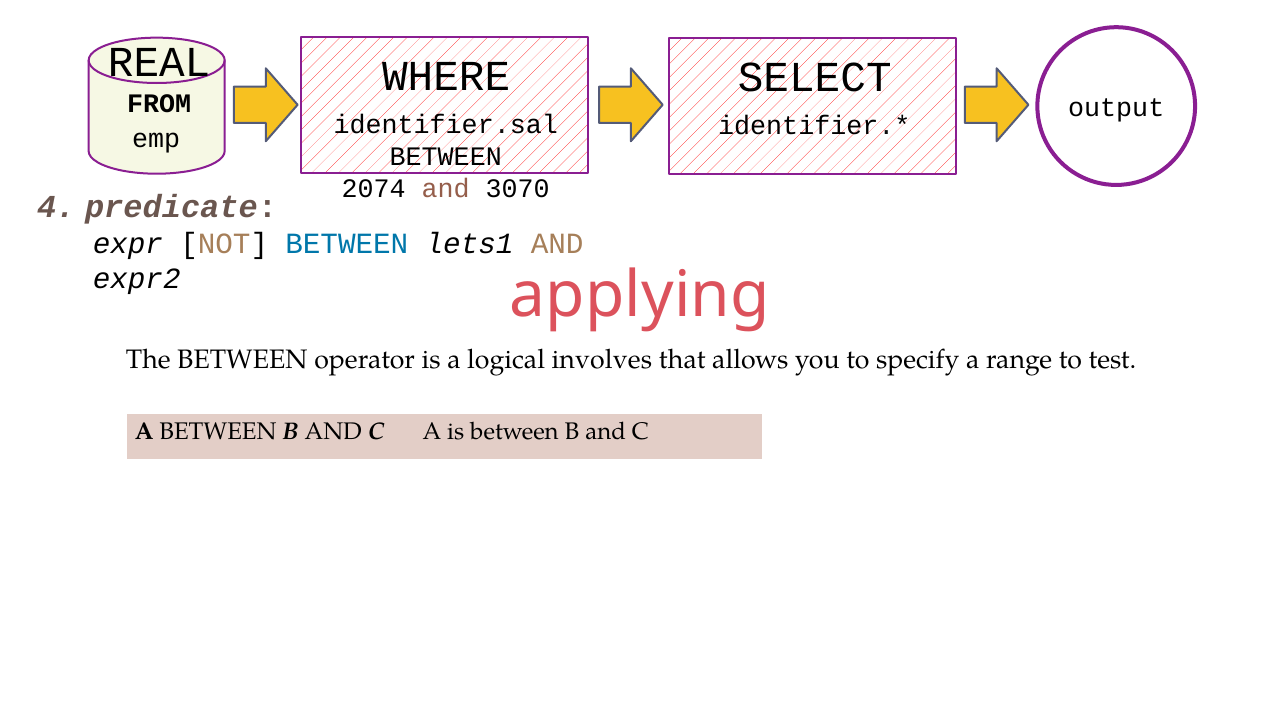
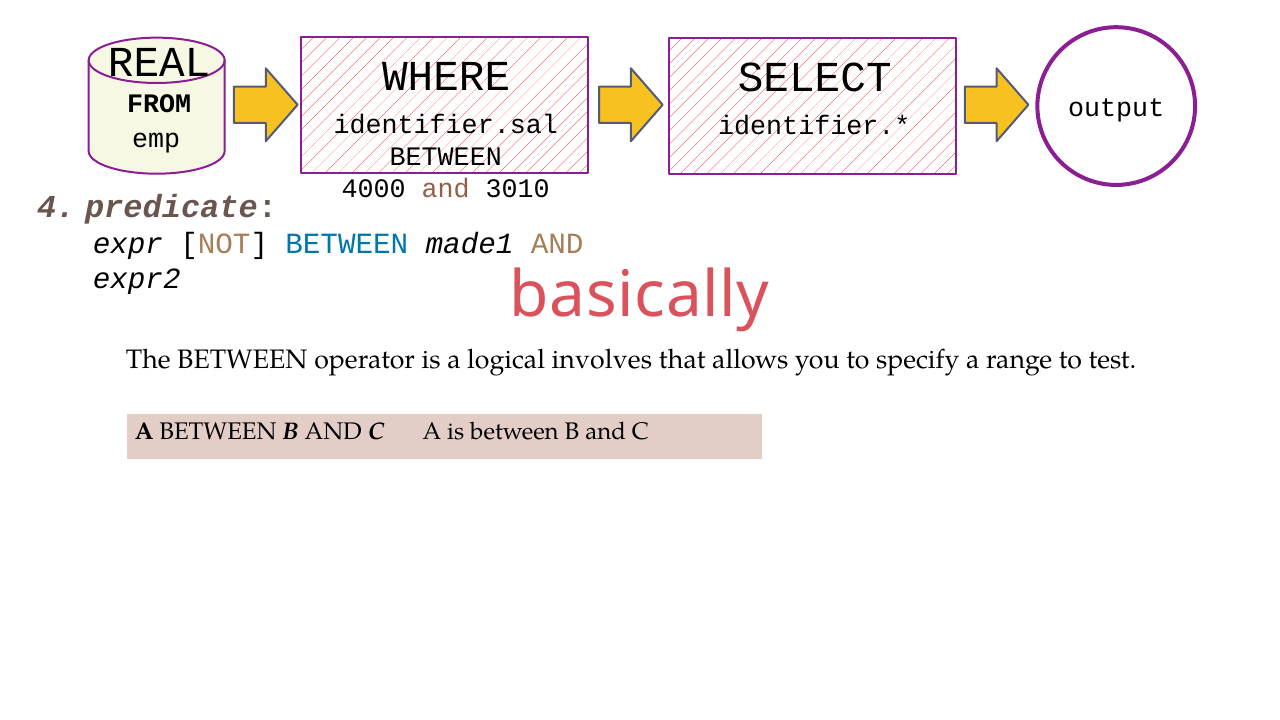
2074: 2074 -> 4000 (374, 189)
3070: 3070 -> 3010 (518, 189)
lets1: lets1 -> made1 (470, 244)
applying: applying -> basically (640, 296)
